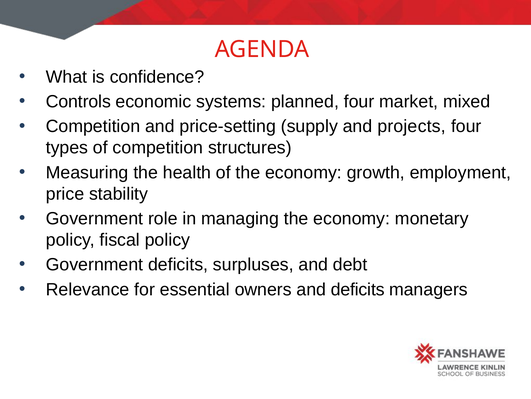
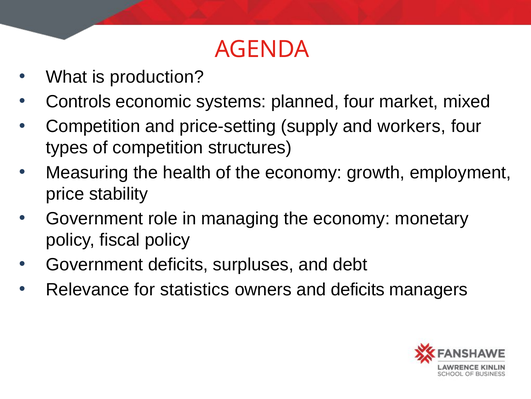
confidence: confidence -> production (157, 77)
projects: projects -> workers (412, 126)
essential: essential -> statistics (195, 289)
